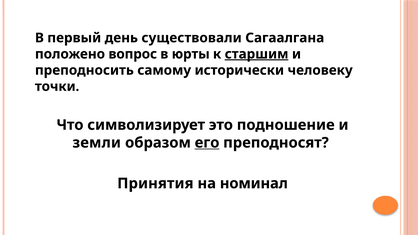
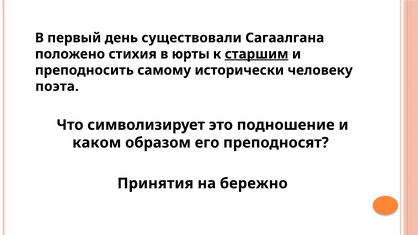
вопрос: вопрос -> стихия (133, 54)
точки: точки -> поэта (57, 86)
земли: земли -> каком (97, 143)
его underline: present -> none (207, 143)
номинал: номинал -> бережно (254, 184)
